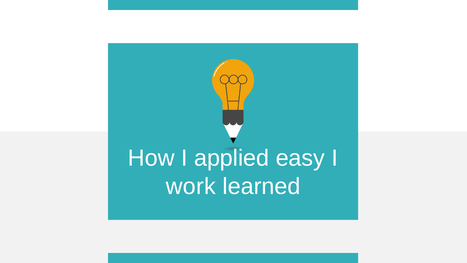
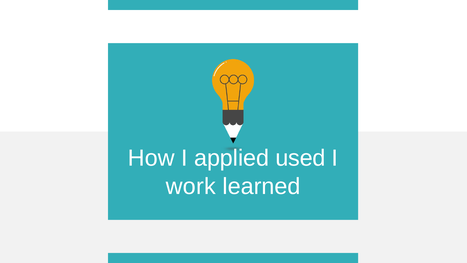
easy: easy -> used (300, 158)
